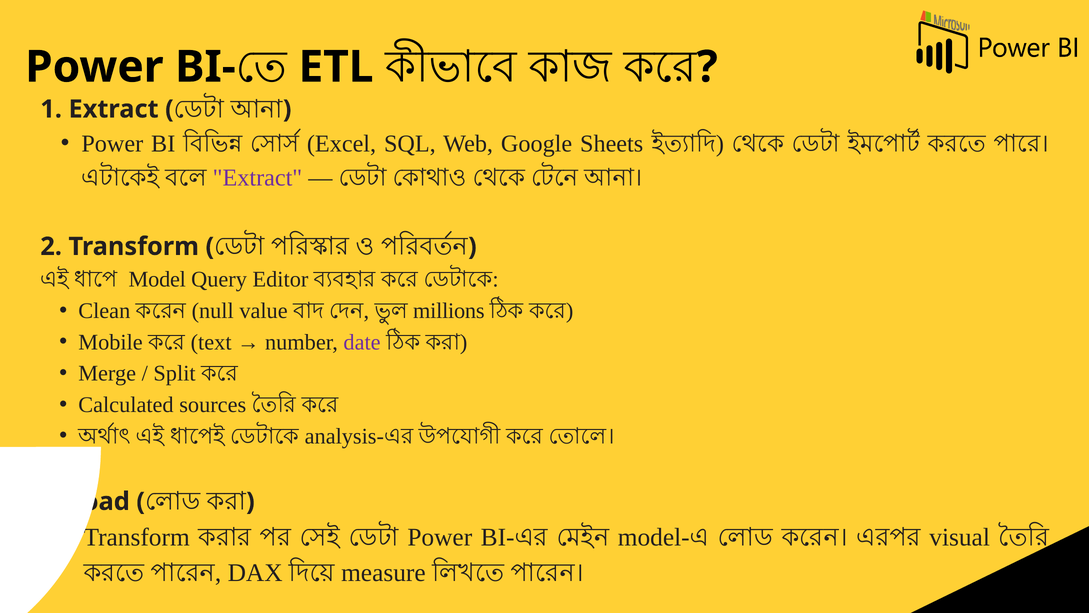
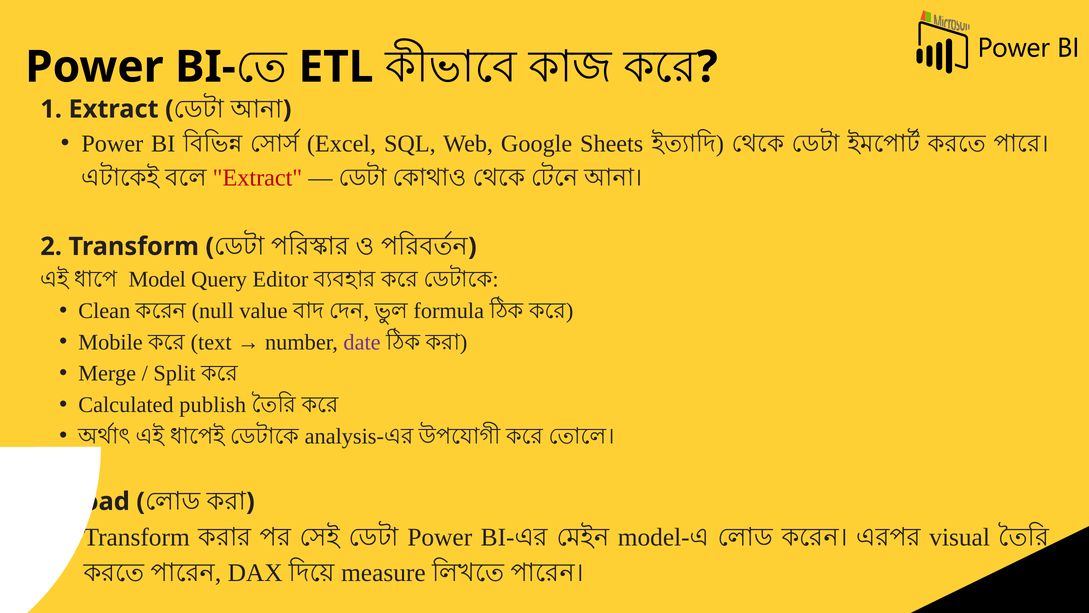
Extract colour: purple -> red (257, 177)
millions: millions -> formula (449, 311)
sources: sources -> publish (213, 405)
